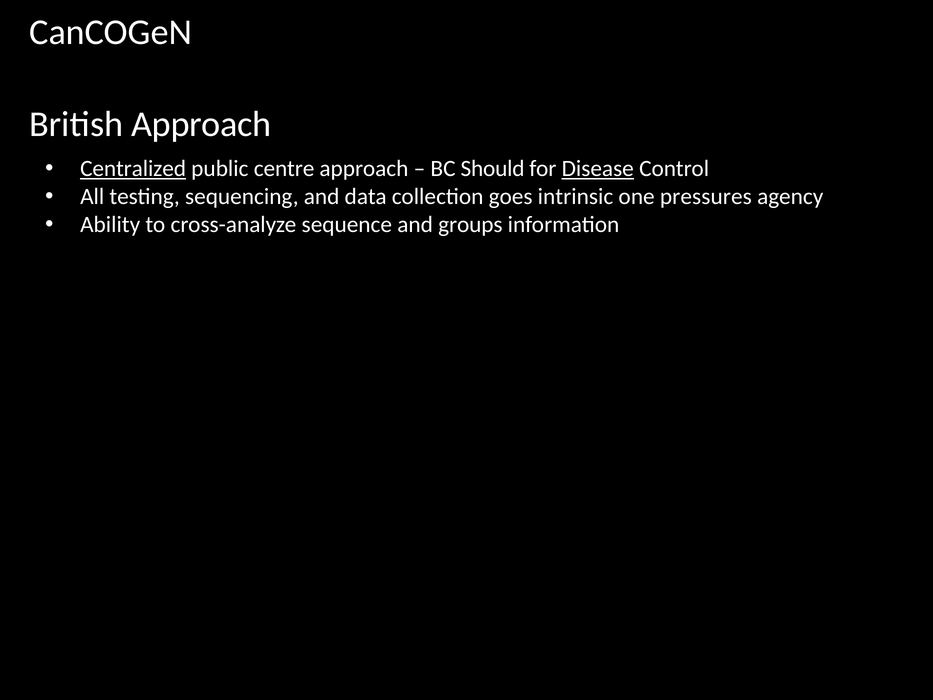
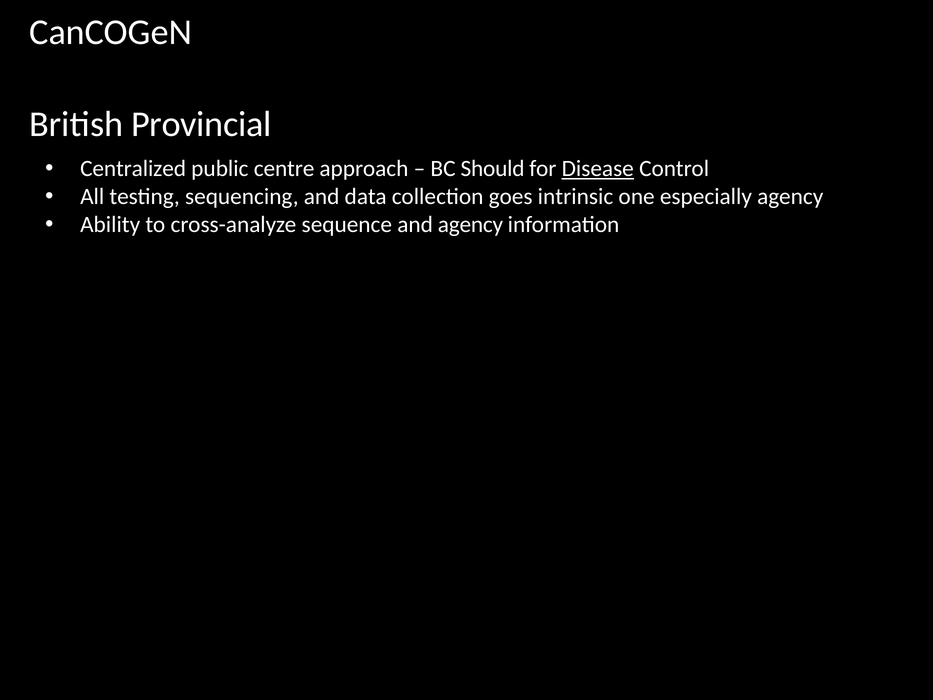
British Approach: Approach -> Provincial (201, 124)
Centralized underline: present -> none (133, 169)
pressures: pressures -> especially (706, 197)
and groups: groups -> agency (470, 225)
